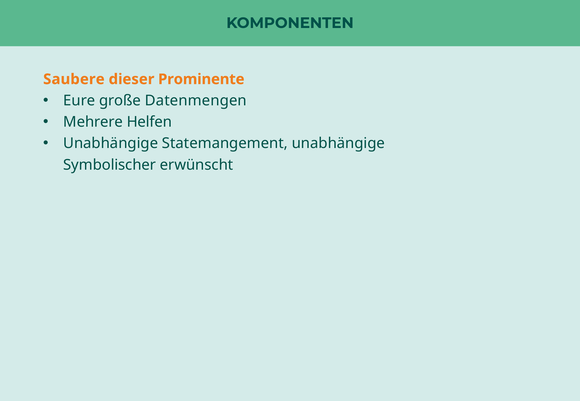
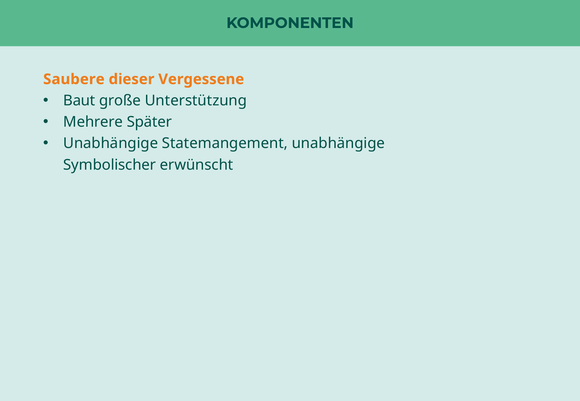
Prominente: Prominente -> Vergessene (201, 79)
Eure: Eure -> Baut (79, 101)
Datenmengen: Datenmengen -> Unterstützung (196, 101)
Helfen: Helfen -> Später (149, 122)
